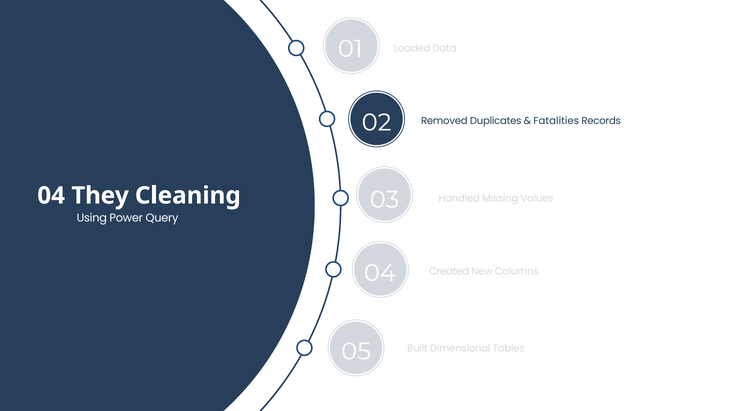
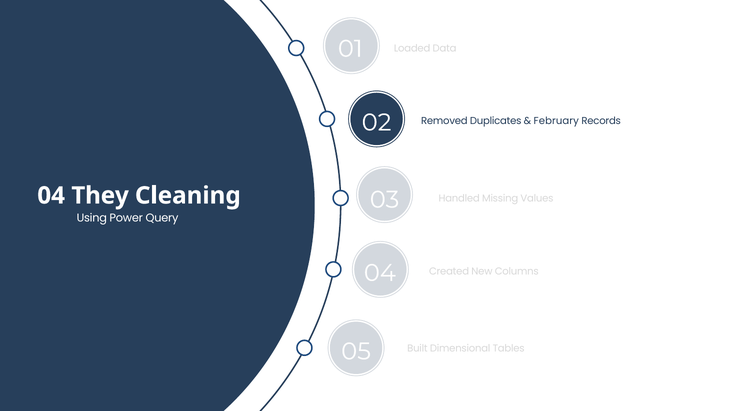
Fatalities: Fatalities -> February (556, 121)
